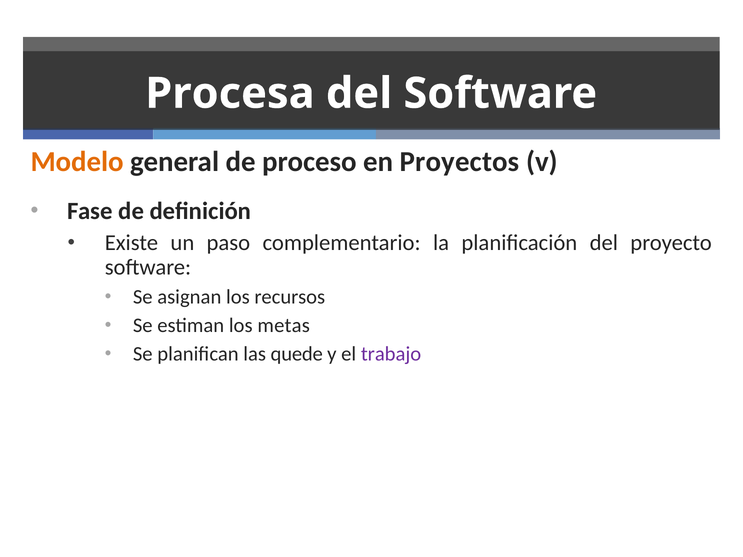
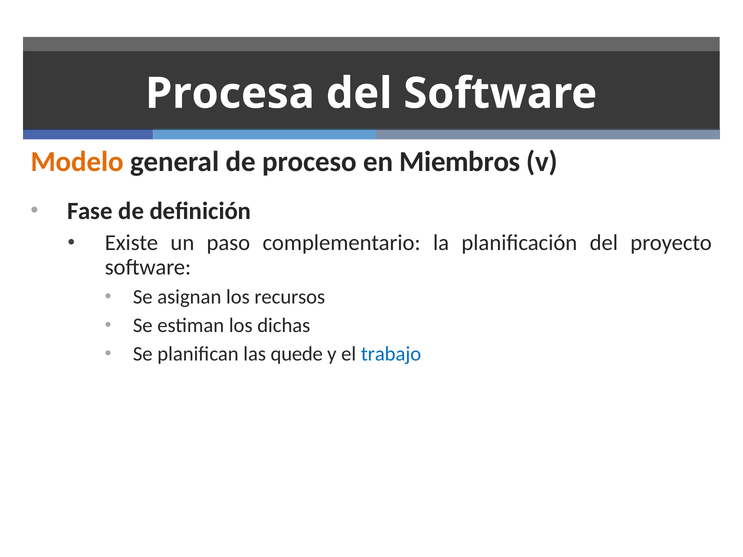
Proyectos: Proyectos -> Miembros (460, 162)
metas: metas -> dichas (284, 326)
trabajo colour: purple -> blue (391, 354)
